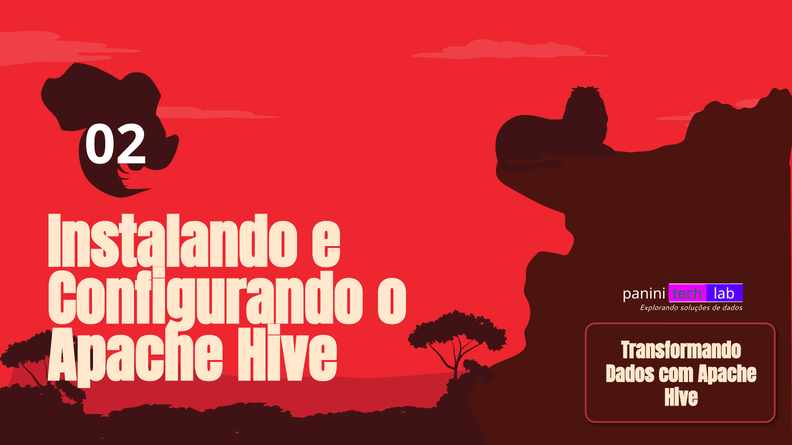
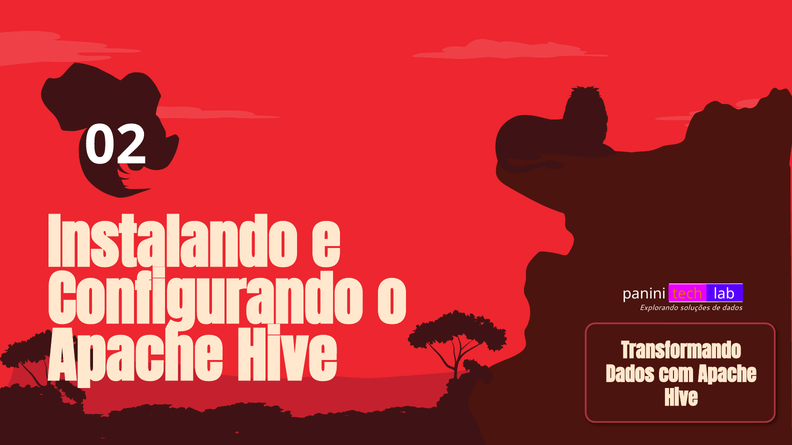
tech colour: green -> orange (687, 294)
